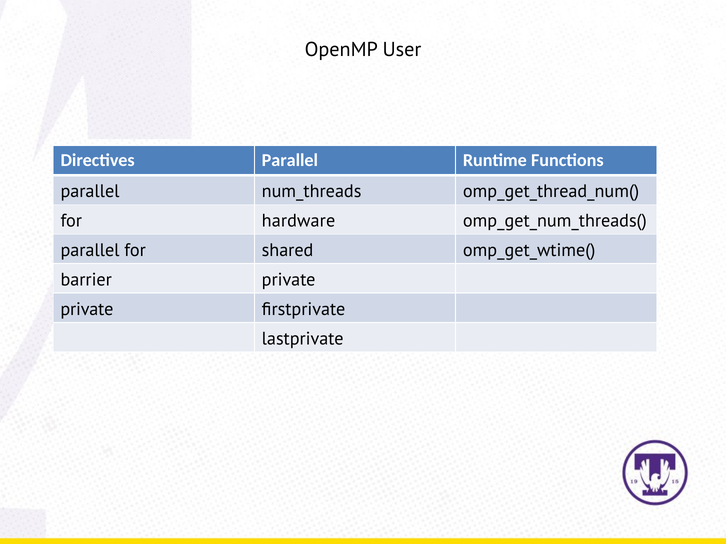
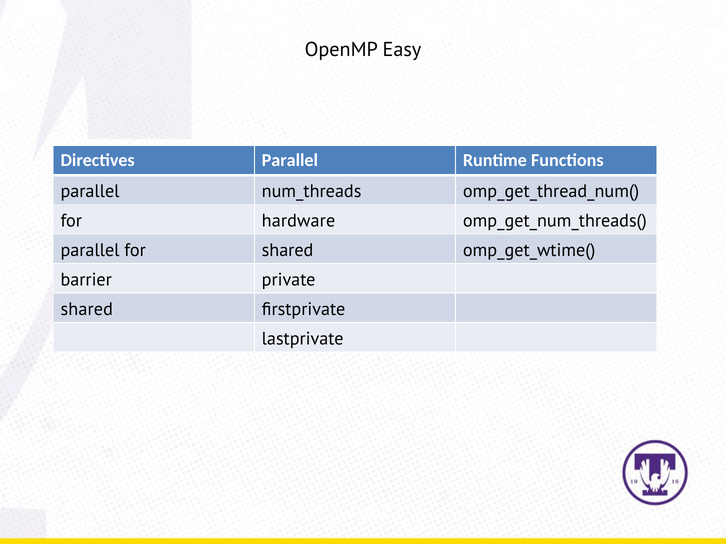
User: User -> Easy (402, 50)
private: private -> shared (87, 309)
